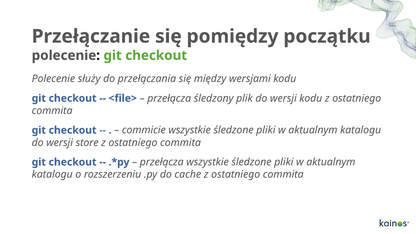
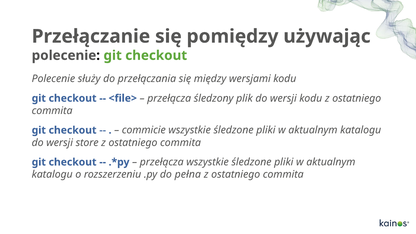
początku: początku -> używając (327, 36)
cache: cache -> pełna (188, 175)
